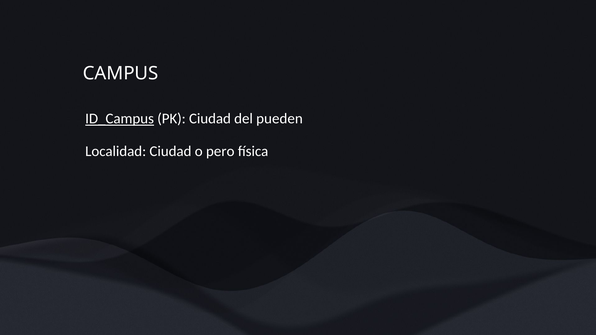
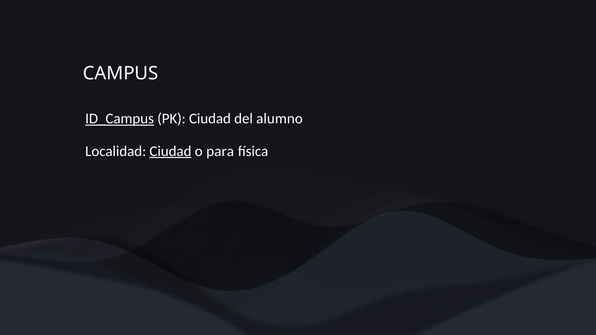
pueden: pueden -> alumno (279, 119)
Ciudad underline: none -> present (170, 151)
pero: pero -> para (220, 151)
